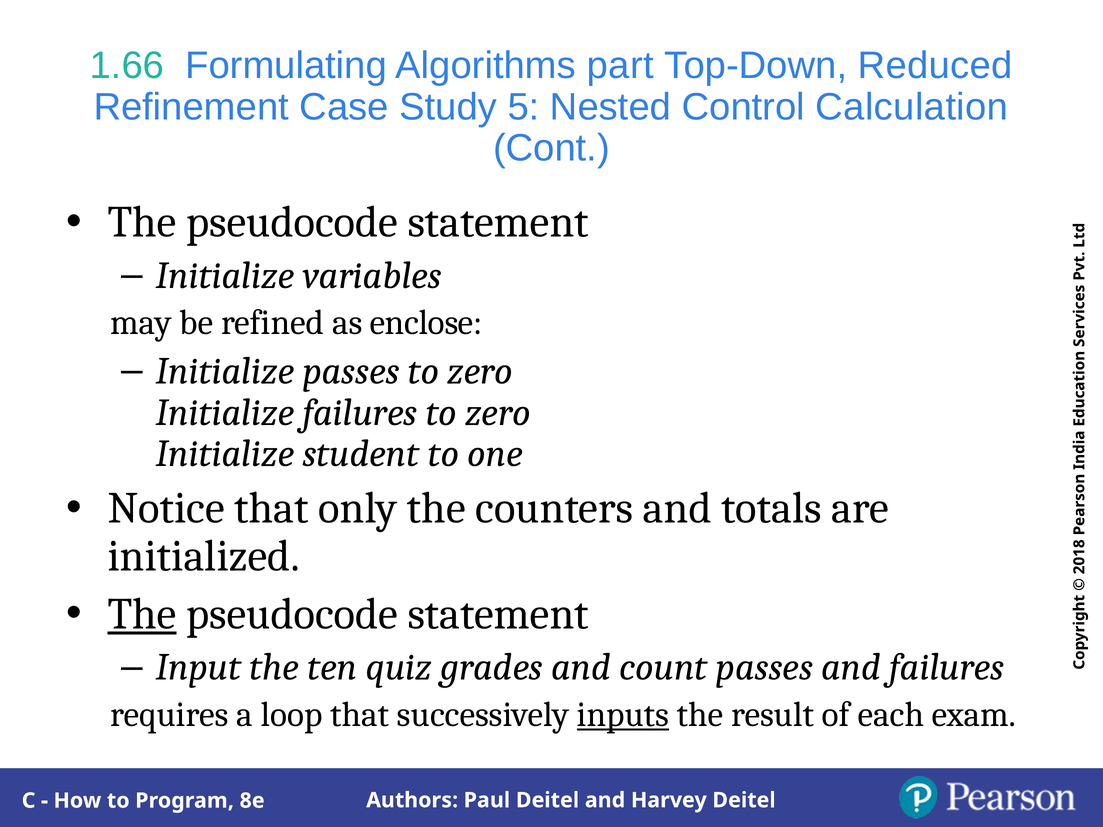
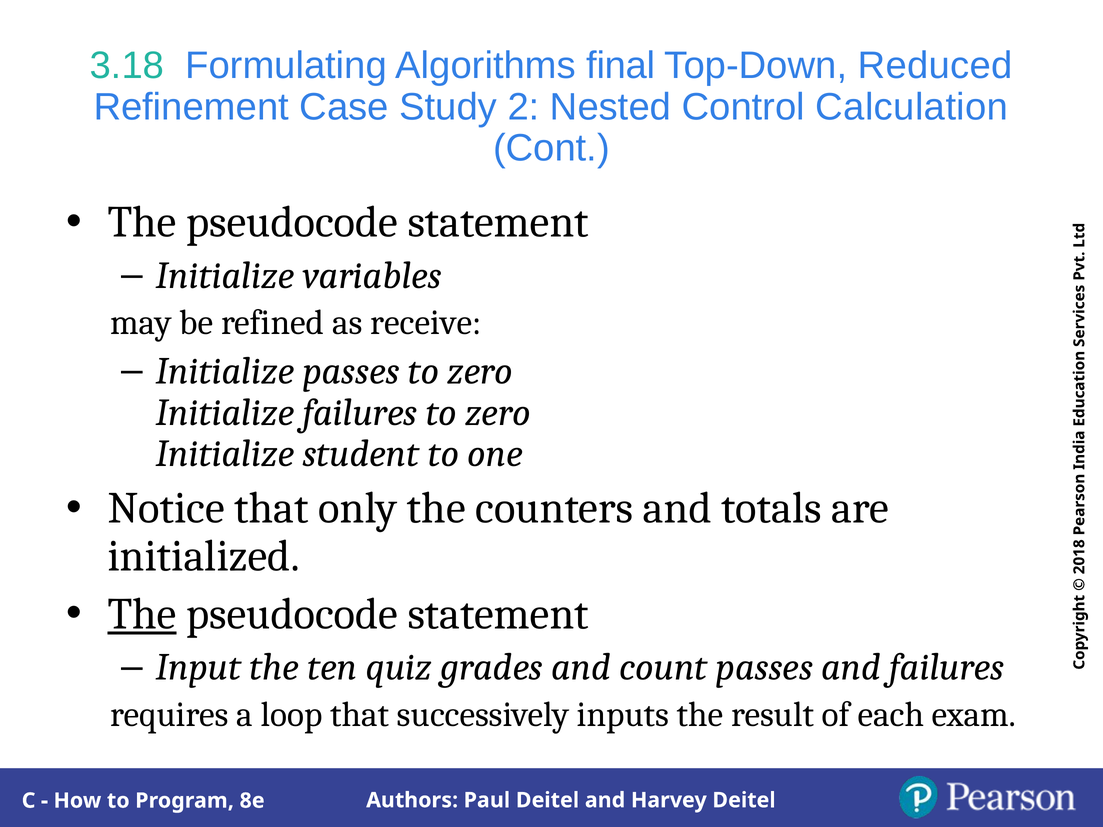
1.66: 1.66 -> 3.18 (127, 66)
part: part -> final (621, 66)
Study 5: 5 -> 2 (524, 107)
enclose: enclose -> receive (426, 323)
inputs underline: present -> none (623, 715)
